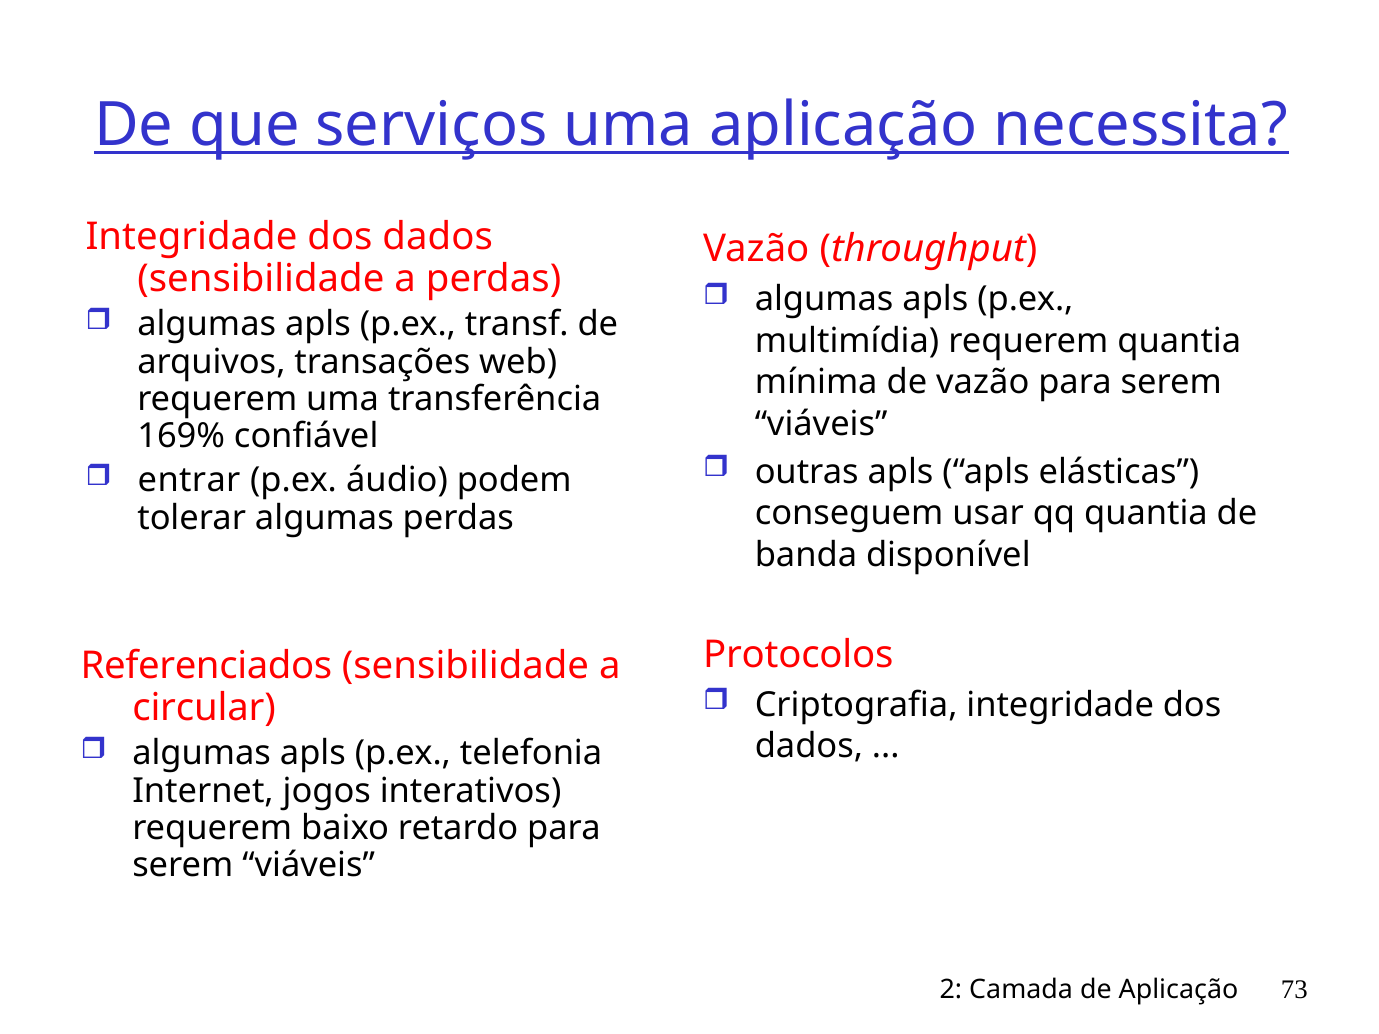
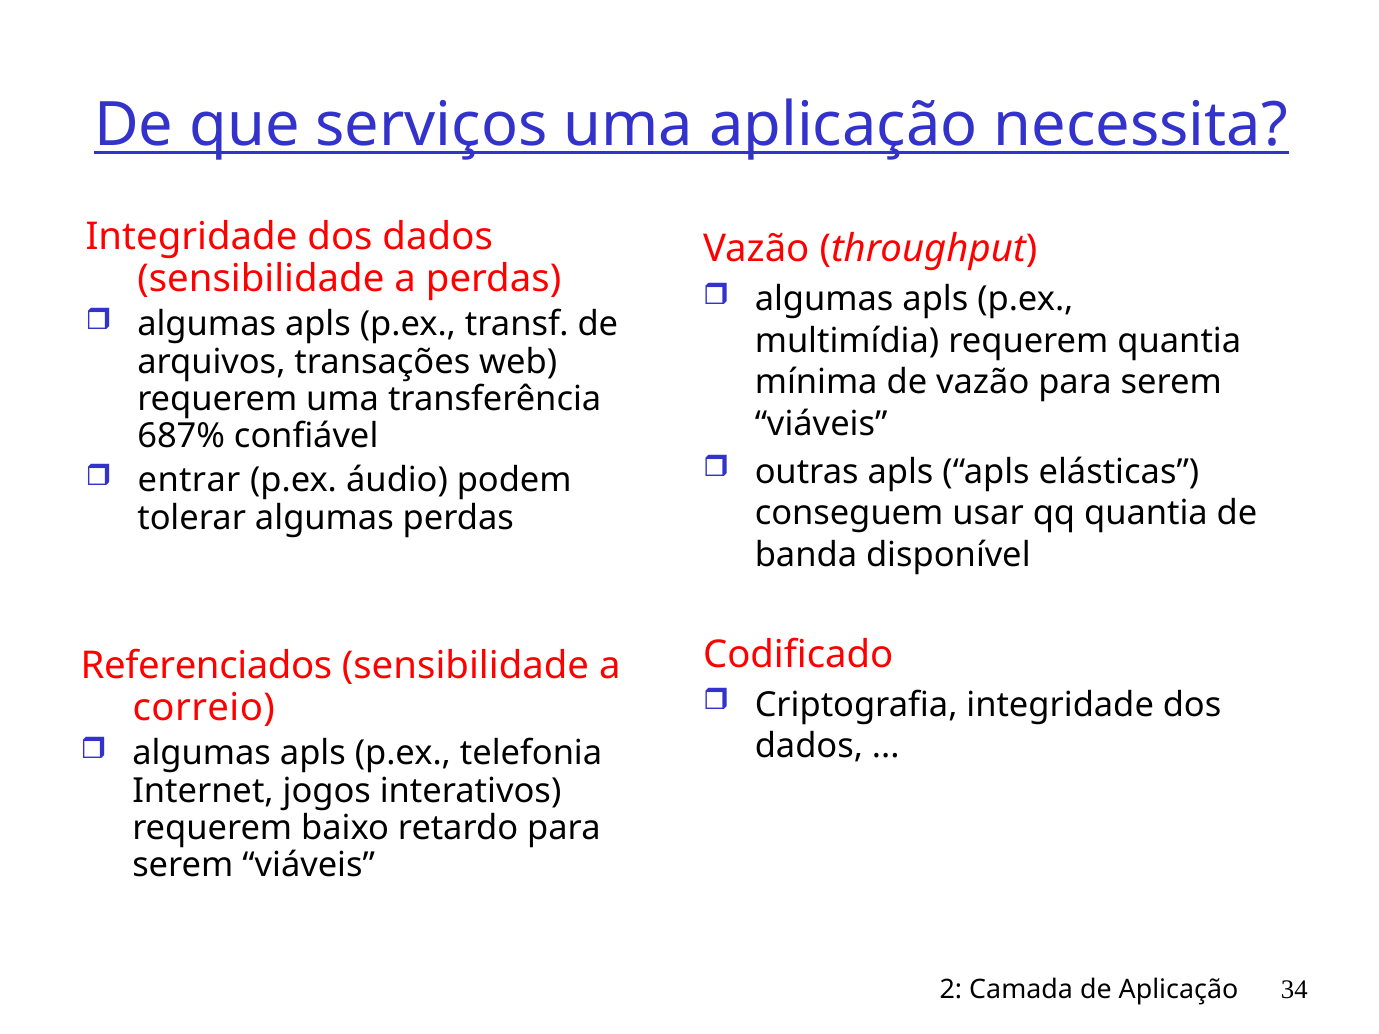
169%: 169% -> 687% (181, 436)
Protocolos: Protocolos -> Codificado (798, 655)
circular: circular -> correio (204, 708)
73: 73 -> 34 (1294, 990)
